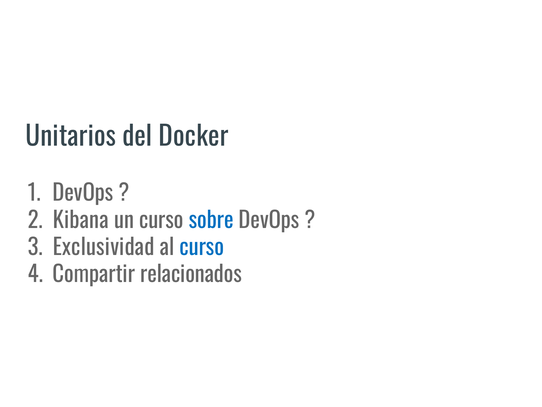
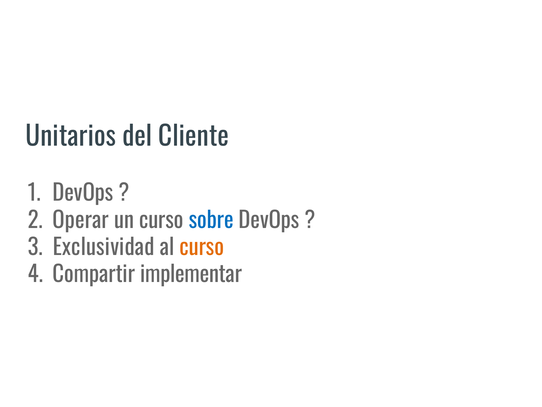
Docker: Docker -> Cliente (194, 137)
Kibana: Kibana -> Operar (81, 220)
curso colour: blue -> orange (202, 247)
relacionados: relacionados -> implementar (191, 275)
